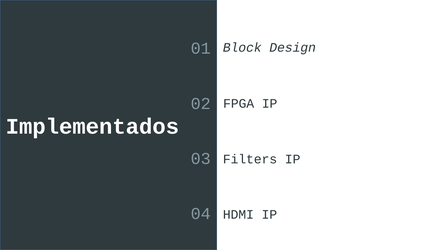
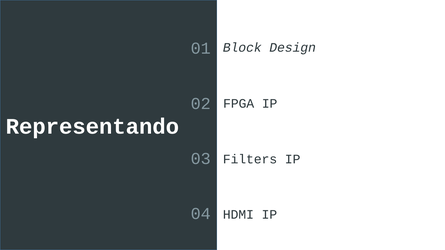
Implementados: Implementados -> Representando (93, 127)
